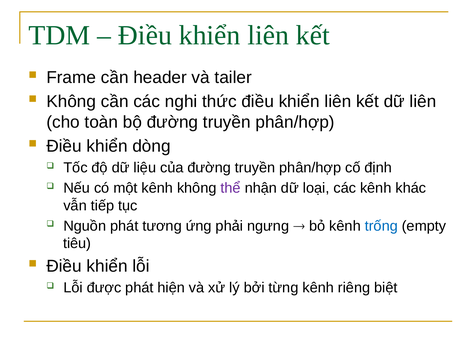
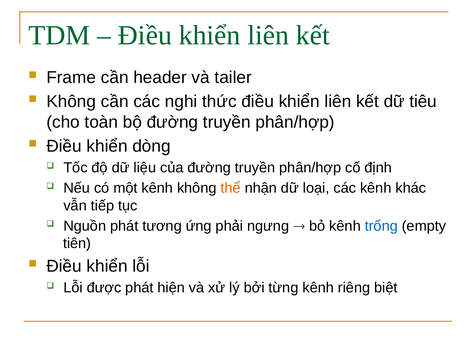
dữ liên: liên -> tiêu (423, 101)
thể colour: purple -> orange (231, 188)
tiêu: tiêu -> tiên (77, 243)
